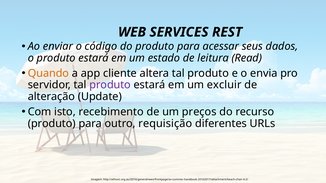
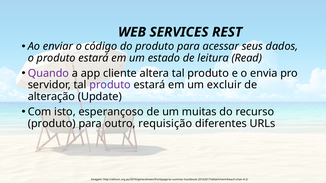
Quando colour: orange -> purple (48, 73)
recebimento: recebimento -> esperançoso (111, 112)
preços: preços -> muitas (199, 112)
